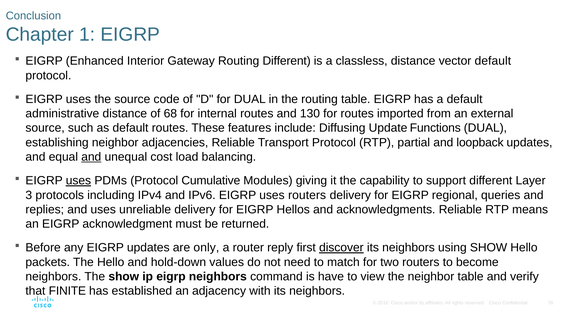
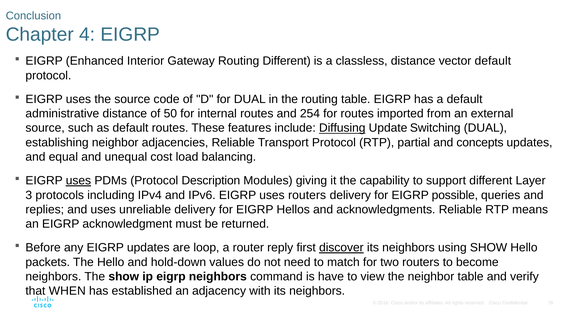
1: 1 -> 4 (87, 34)
68: 68 -> 50 (170, 114)
130: 130 -> 254 (310, 114)
Diffusing underline: none -> present (342, 128)
Functions: Functions -> Switching (435, 128)
loopback: loopback -> concepts (480, 143)
and underline: present -> none (91, 157)
Cumulative: Cumulative -> Description (211, 181)
regional: regional -> possible (455, 195)
only: only -> loop (206, 248)
FINITE: FINITE -> WHEN (67, 291)
